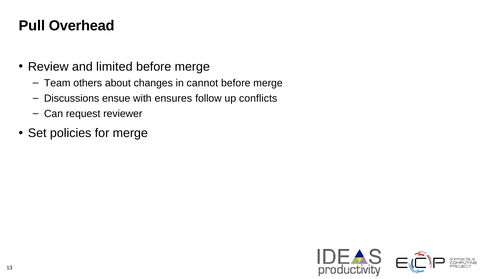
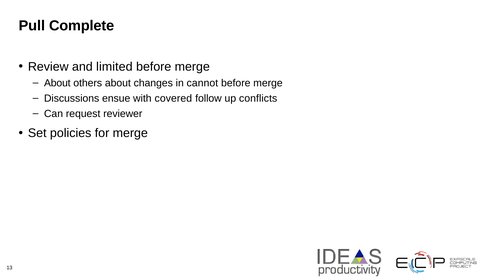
Overhead: Overhead -> Complete (82, 26)
Team: Team -> About (57, 83)
ensures: ensures -> covered (173, 98)
